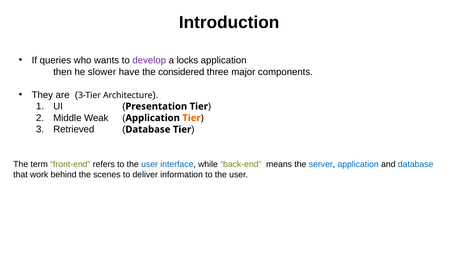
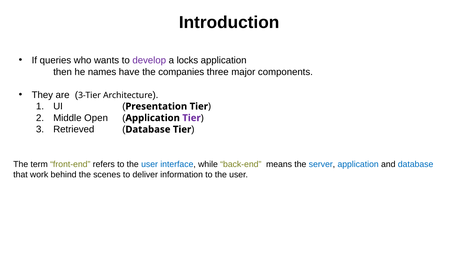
slower: slower -> names (102, 72)
considered: considered -> companies (181, 72)
Weak: Weak -> Open (96, 118)
Tier colour: orange -> purple (192, 118)
